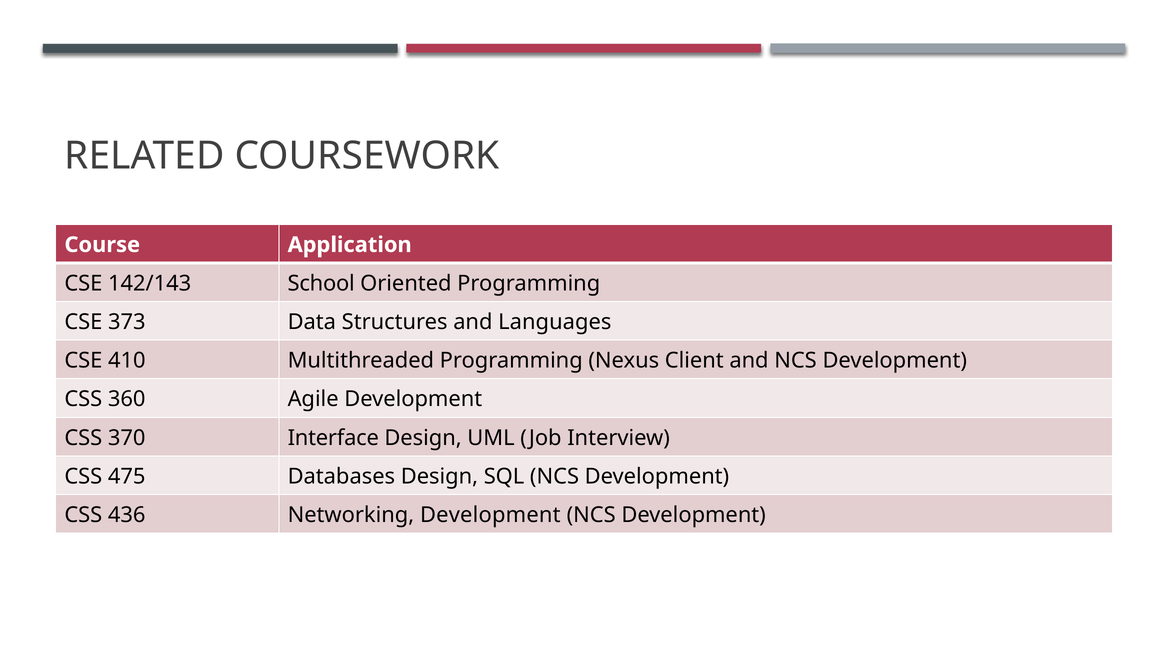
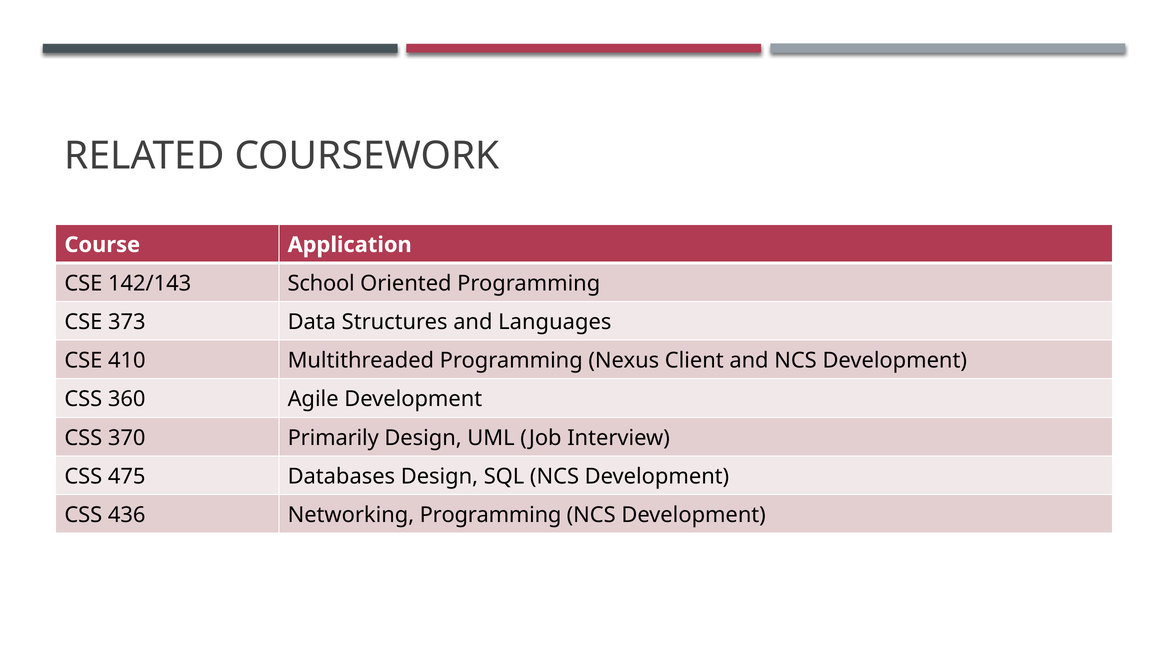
Interface: Interface -> Primarily (333, 438)
Networking Development: Development -> Programming (491, 515)
